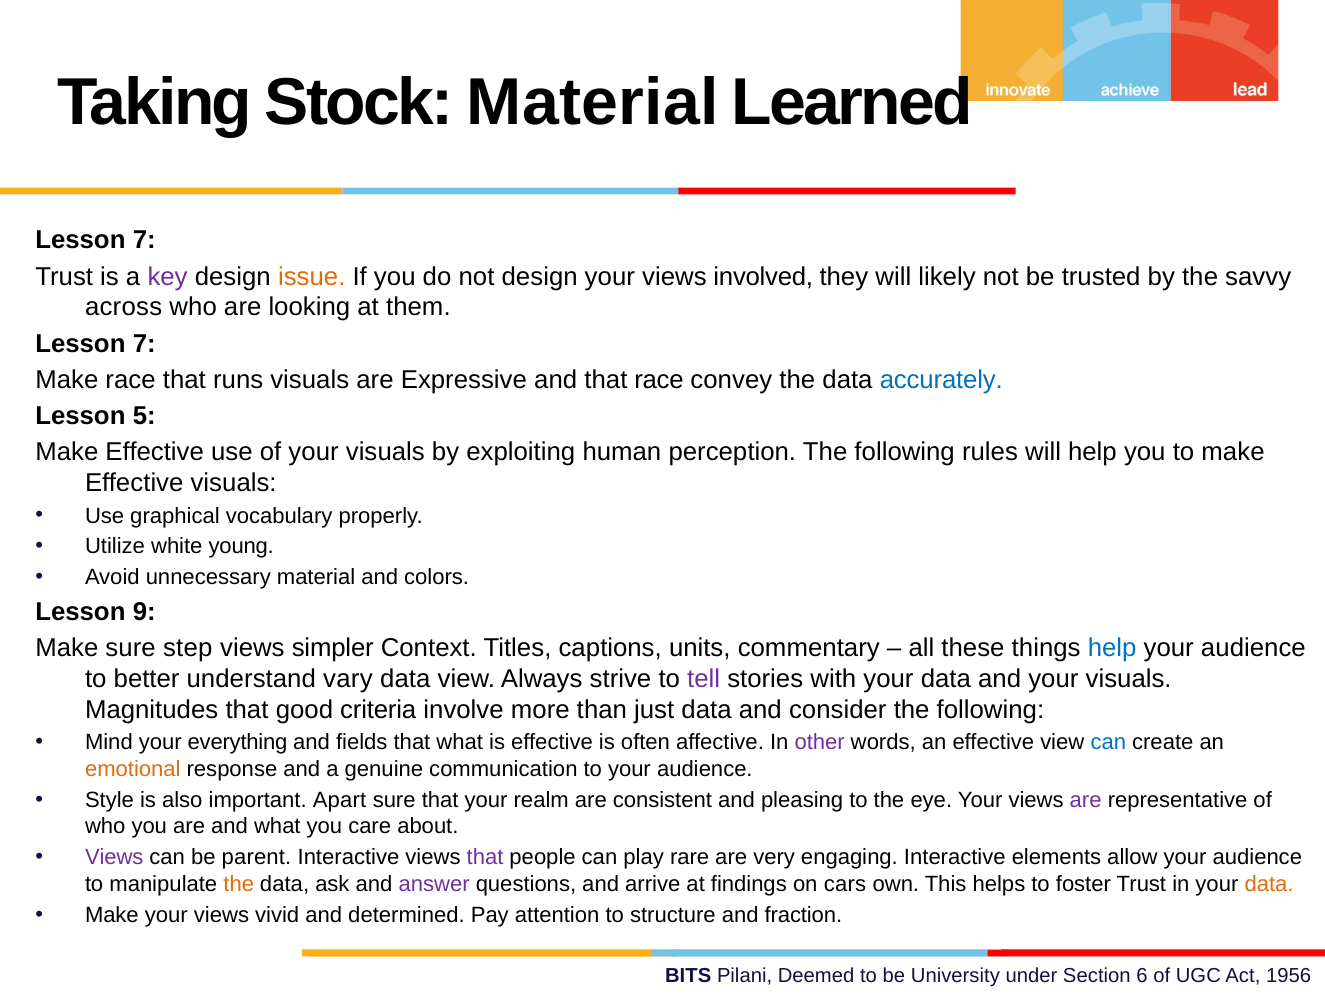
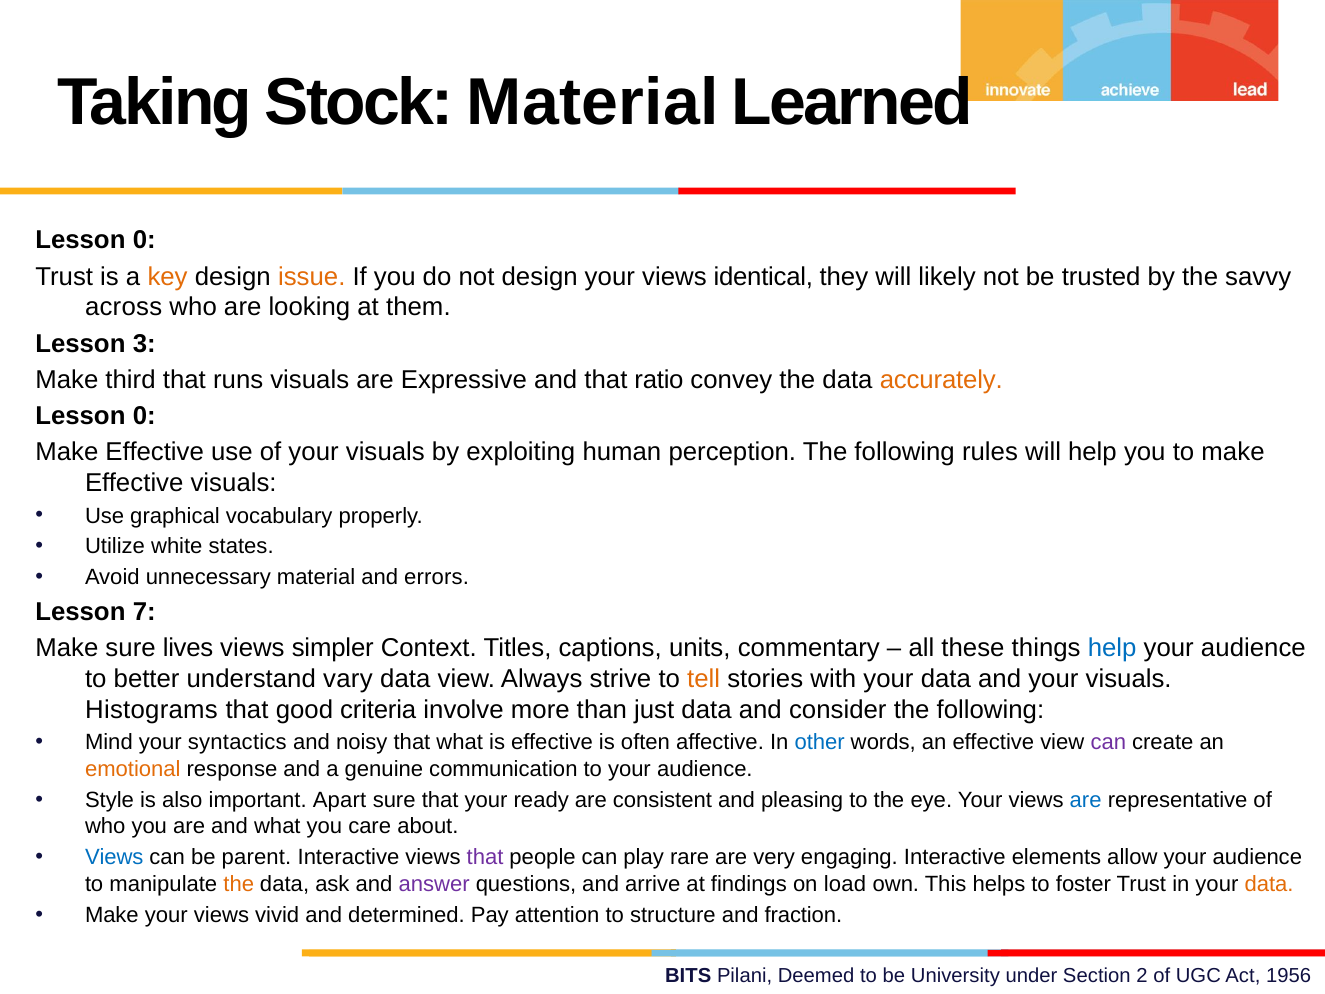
7: 7 -> 0 (144, 240)
key colour: purple -> orange (168, 276)
involved: involved -> identical (763, 276)
7: 7 -> 3 (144, 344)
Make race: race -> third (131, 380)
that race: race -> ratio (659, 380)
accurately colour: blue -> orange (941, 380)
5: 5 -> 0 (144, 416)
young: young -> states (241, 547)
colors: colors -> errors (437, 577)
9: 9 -> 7 (144, 612)
step: step -> lives (188, 648)
tell colour: purple -> orange (704, 679)
Magnitudes: Magnitudes -> Histograms (152, 710)
everything: everything -> syntactics (237, 742)
fields: fields -> noisy (362, 742)
other colour: purple -> blue (820, 742)
can colour: blue -> purple (1108, 742)
realm: realm -> ready (541, 800)
are colour: purple -> blue (1086, 800)
Views colour: purple -> blue (114, 857)
cars: cars -> load (845, 884)
6: 6 -> 2 (1142, 976)
